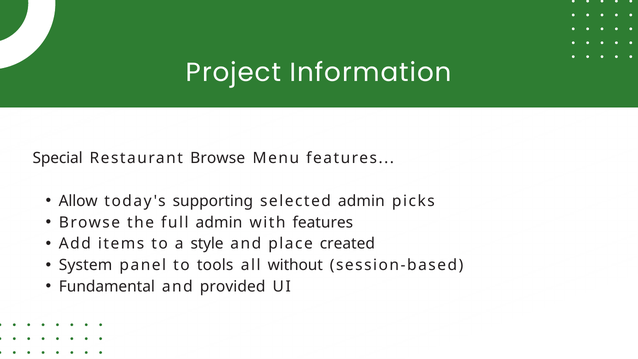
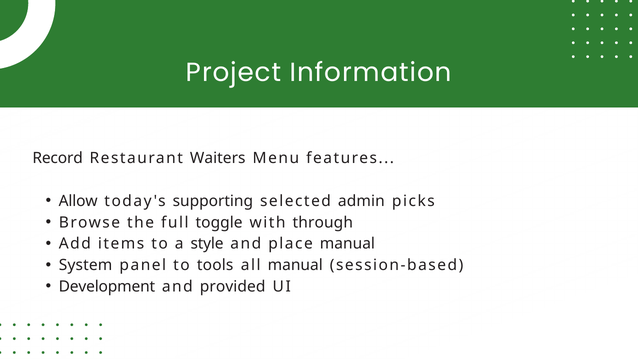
Special: Special -> Record (58, 158)
Restaurant Browse: Browse -> Waiters (218, 158)
full admin: admin -> toggle (219, 222)
with features: features -> through (323, 222)
place created: created -> manual (347, 244)
all without: without -> manual (295, 265)
Fundamental: Fundamental -> Development (107, 287)
